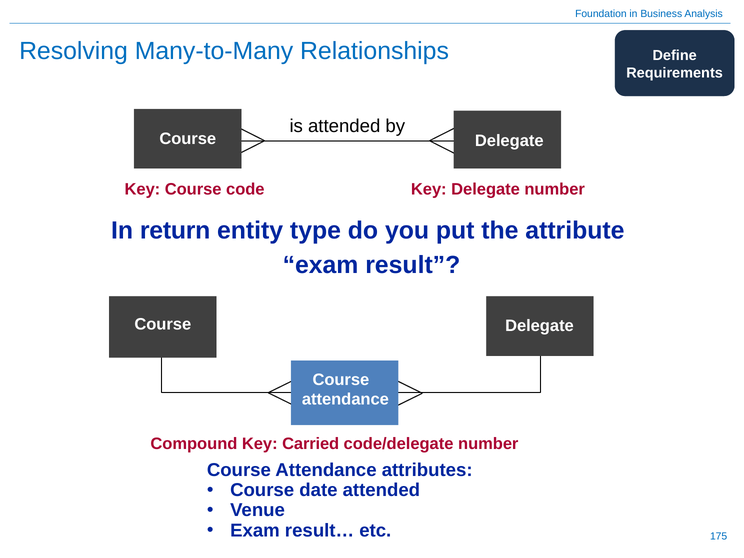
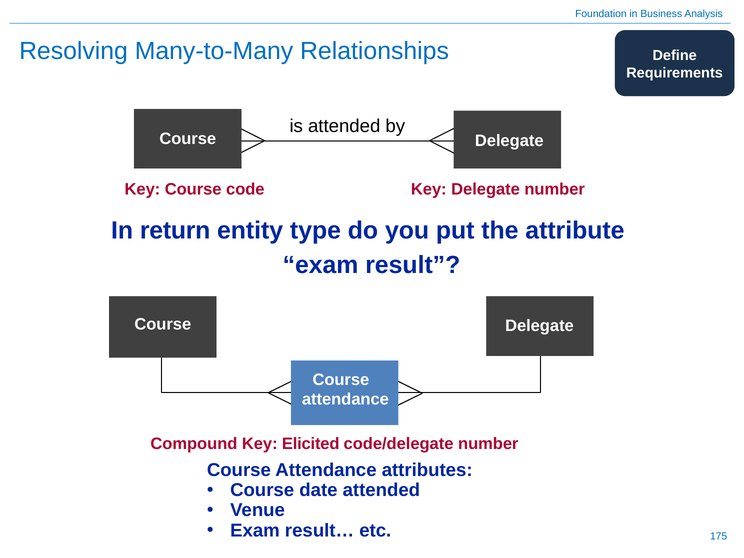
Carried: Carried -> Elicited (311, 444)
